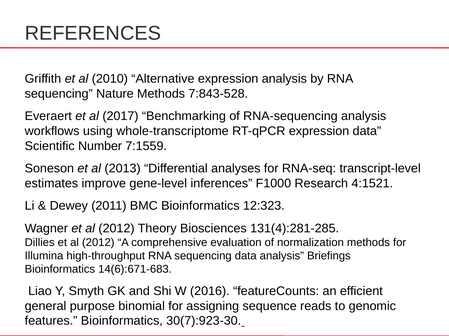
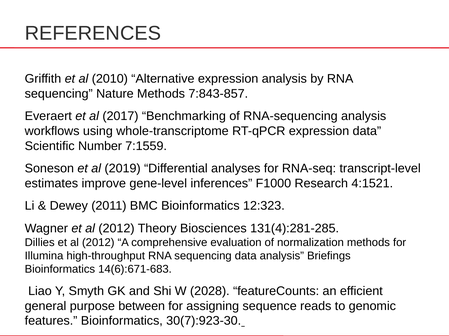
7:843-528: 7:843-528 -> 7:843-857 (218, 94)
2013: 2013 -> 2019 (123, 169)
2016: 2016 -> 2028 (210, 292)
binomial: binomial -> between (142, 307)
